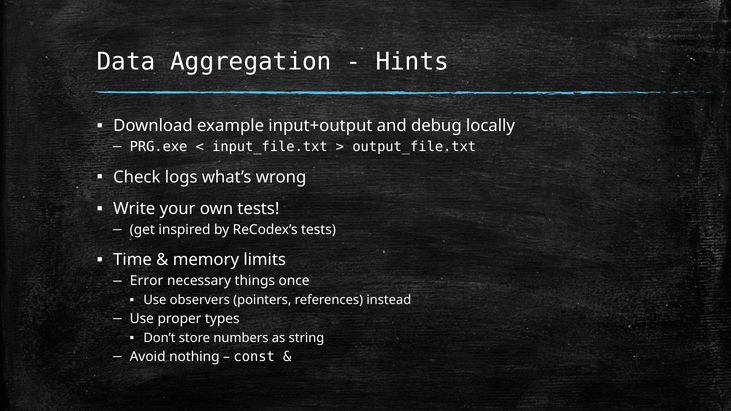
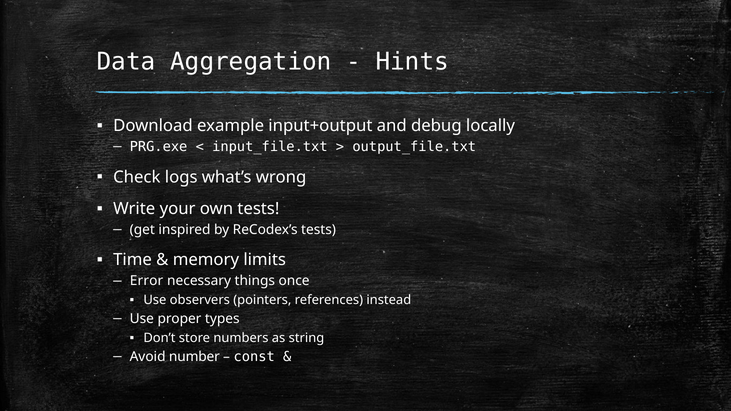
nothing: nothing -> number (194, 357)
